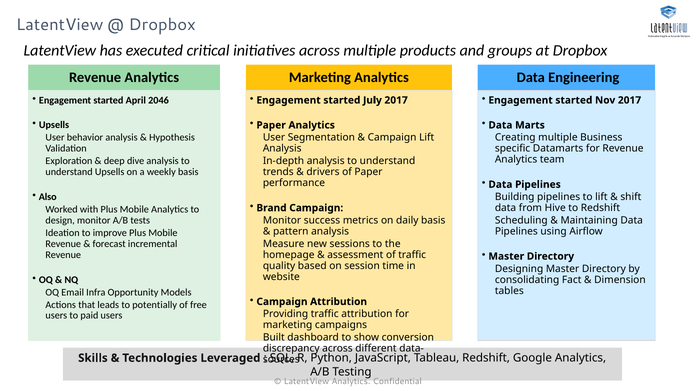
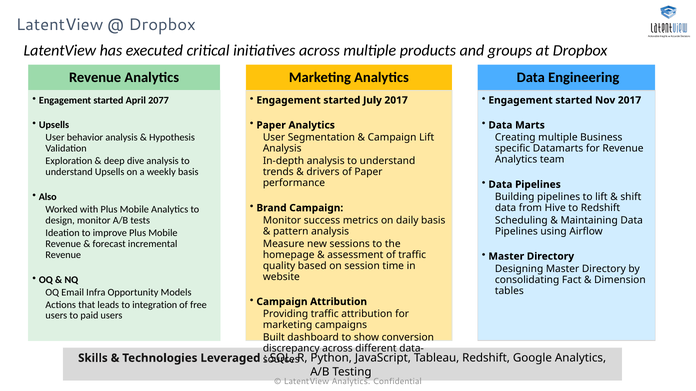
2046: 2046 -> 2077 (159, 100)
potentially: potentially -> integration (155, 305)
